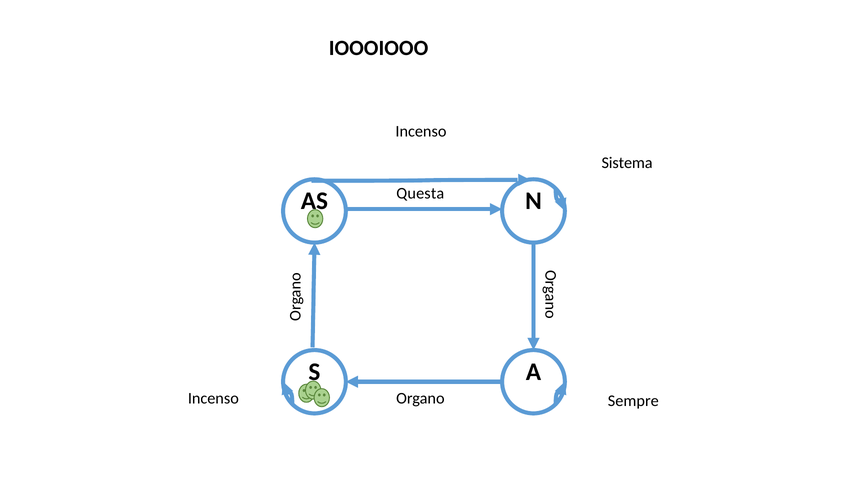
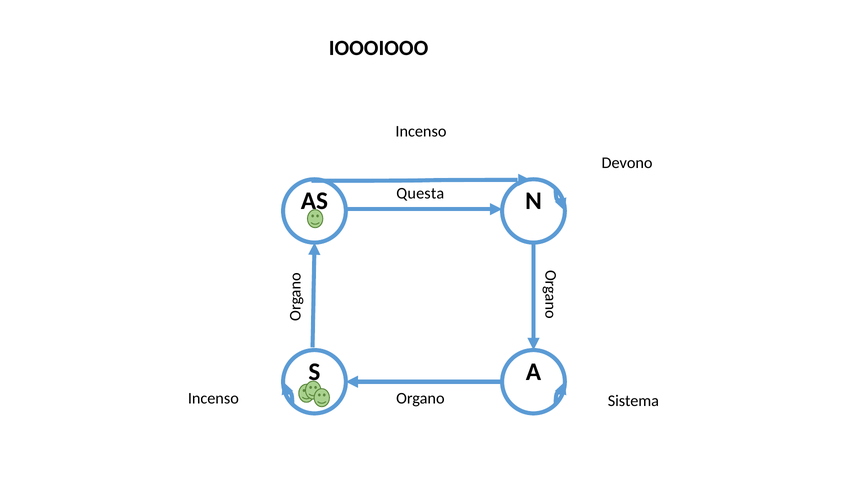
Sistema: Sistema -> Devono (627, 163)
Sempre: Sempre -> Sistema (633, 401)
